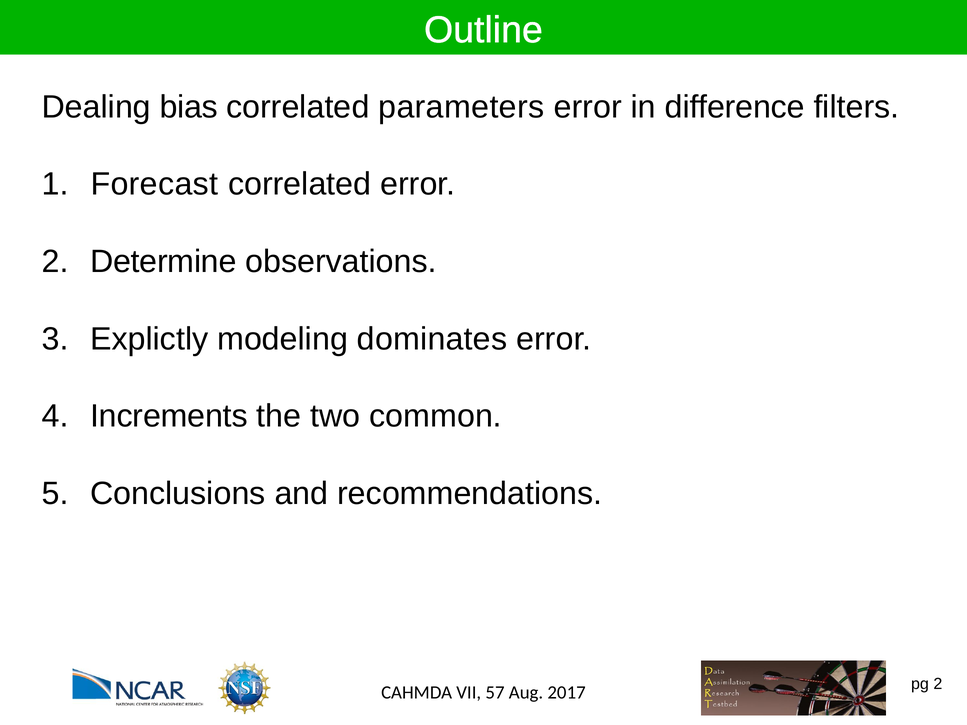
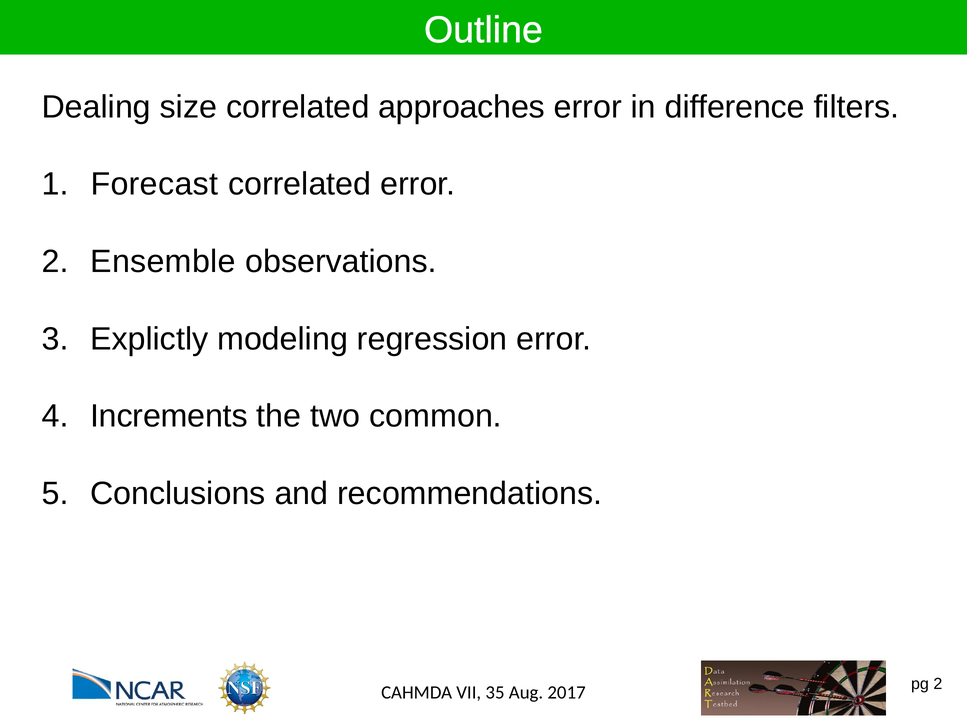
bias: bias -> size (189, 107)
parameters: parameters -> approaches (462, 107)
Determine: Determine -> Ensemble (163, 262)
dominates: dominates -> regression (432, 339)
57: 57 -> 35 (495, 693)
